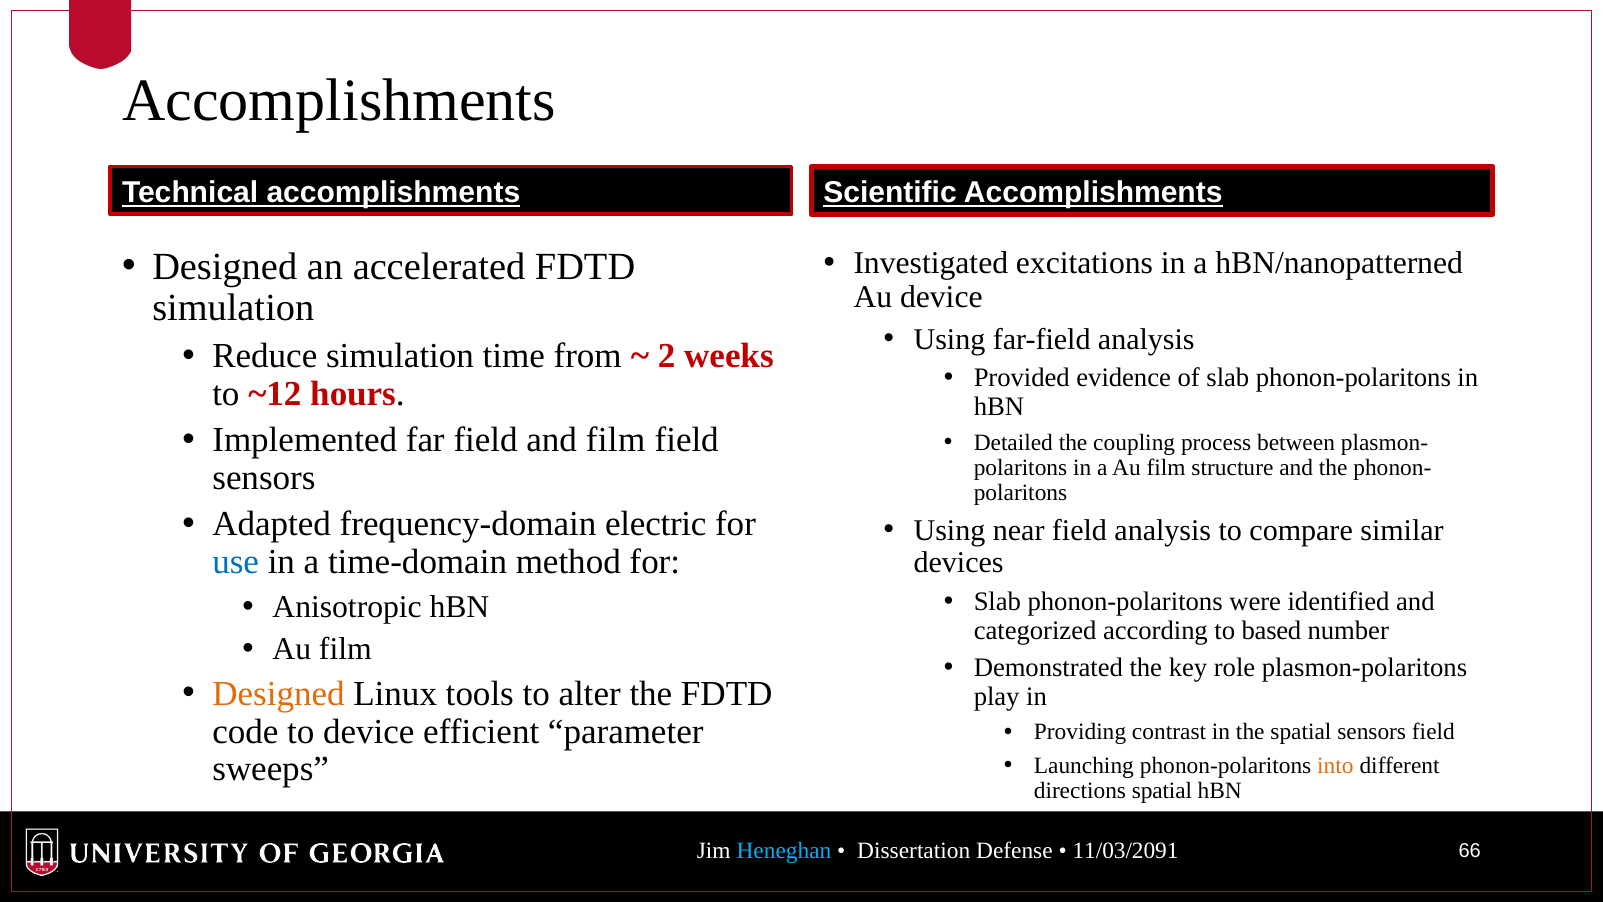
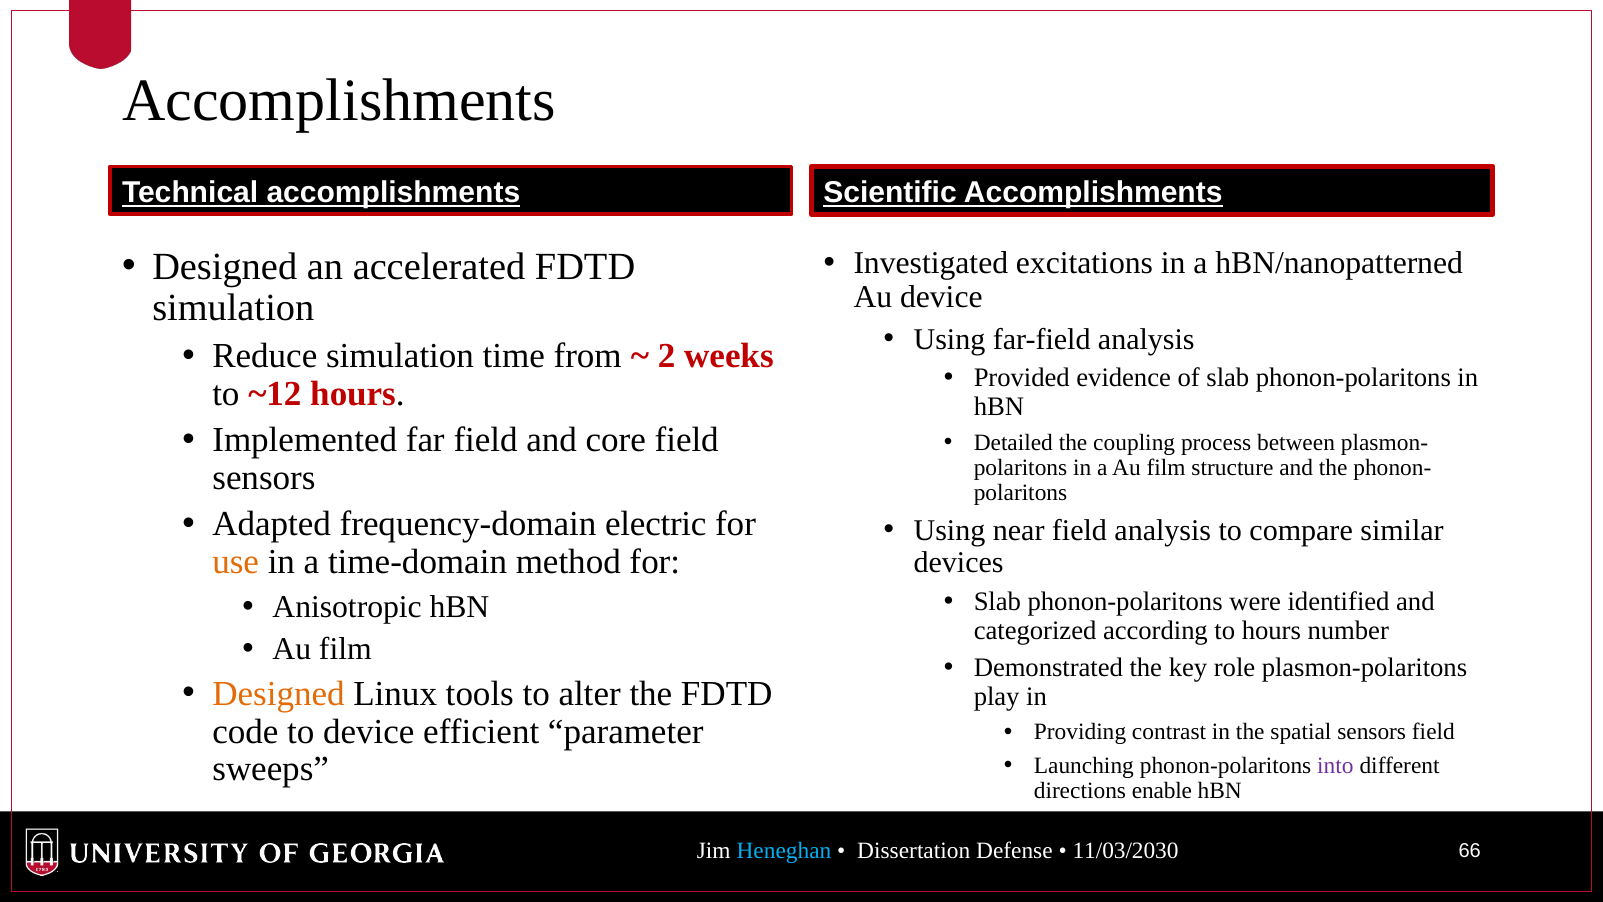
and film: film -> core (616, 440)
use colour: blue -> orange (236, 562)
to based: based -> hours (1271, 630)
into colour: orange -> purple (1335, 765)
directions spatial: spatial -> enable (1162, 790)
11/03/2091: 11/03/2091 -> 11/03/2030 (1126, 851)
